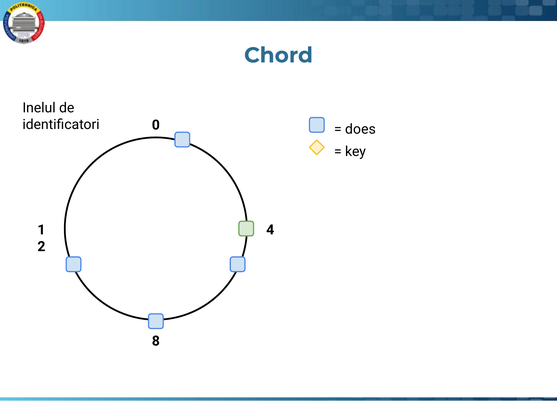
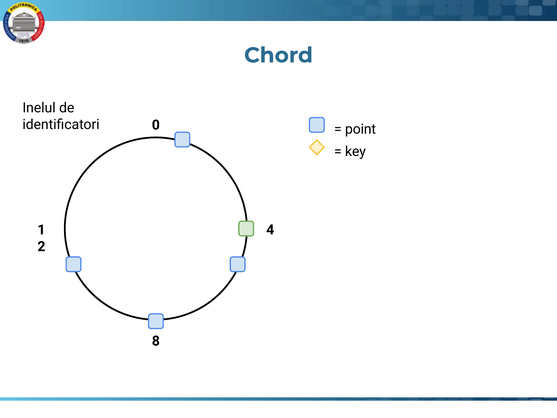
does: does -> point (361, 129)
